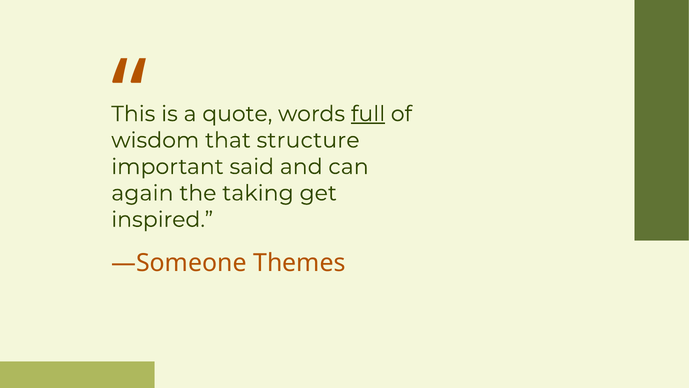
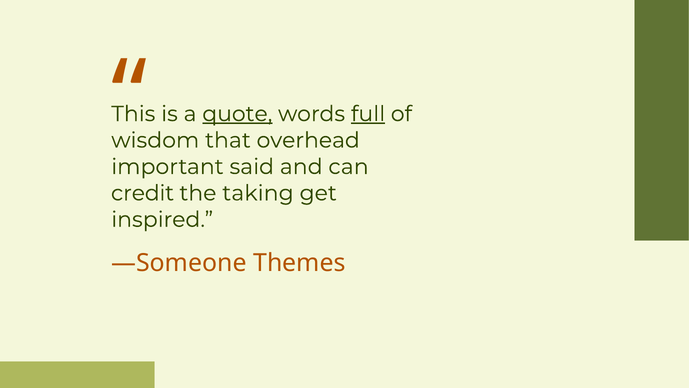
quote underline: none -> present (237, 114)
structure: structure -> overhead (308, 140)
again: again -> credit (143, 193)
